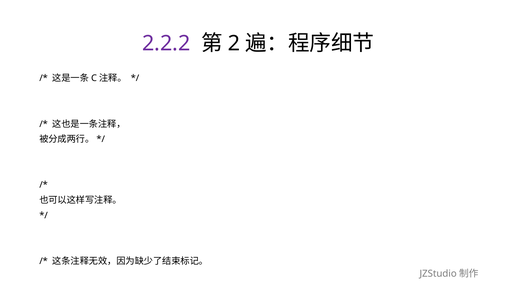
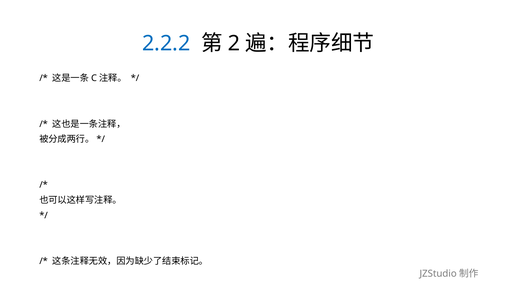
2.2.2 colour: purple -> blue (166, 43)
